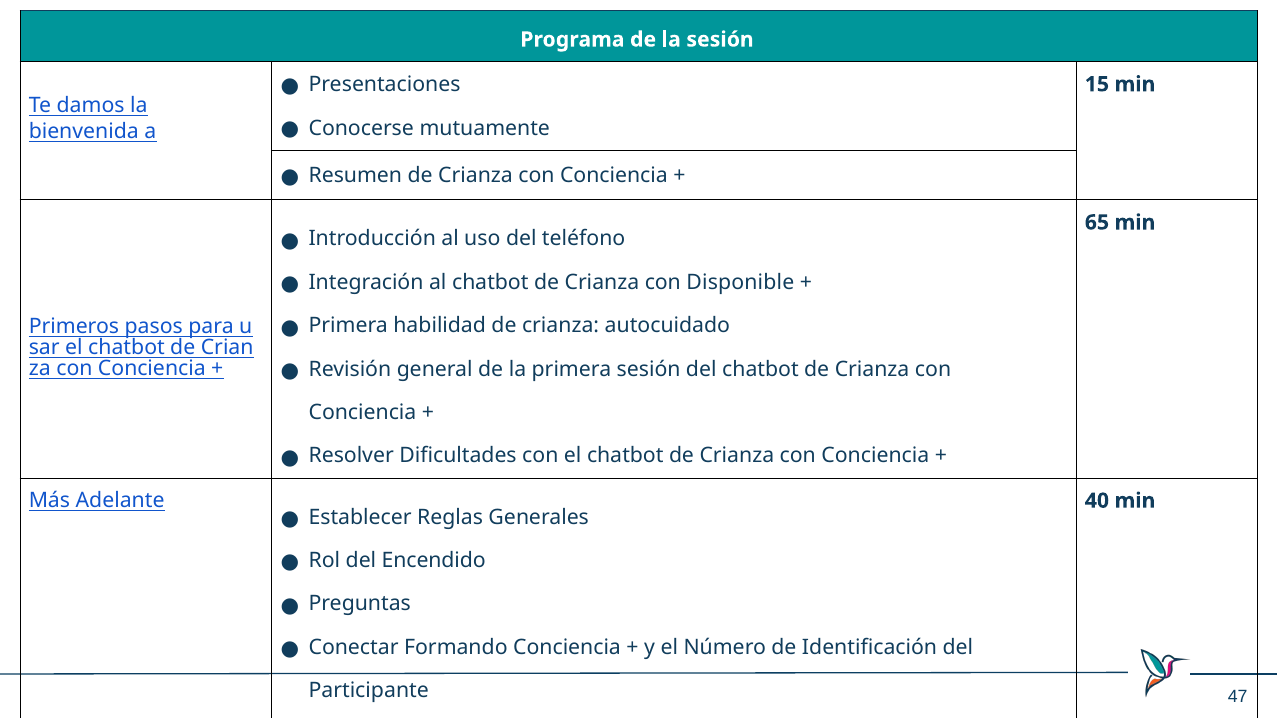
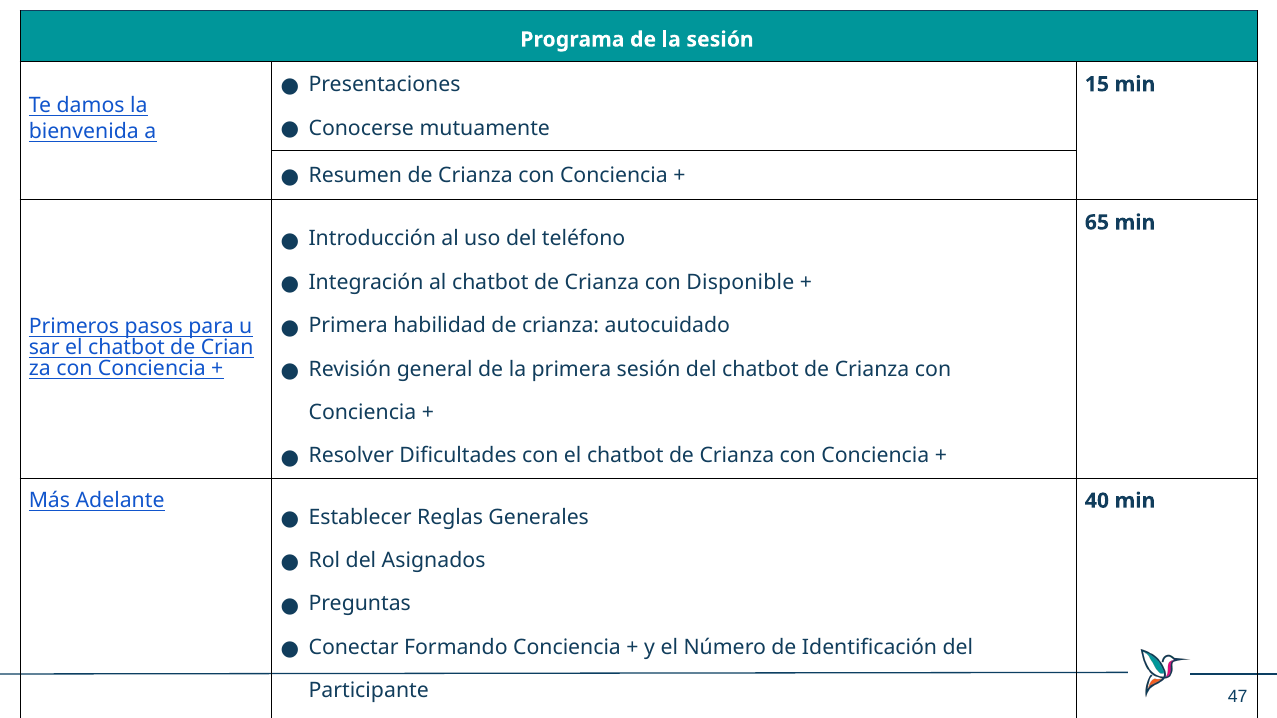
Encendido: Encendido -> Asignados (434, 561)
